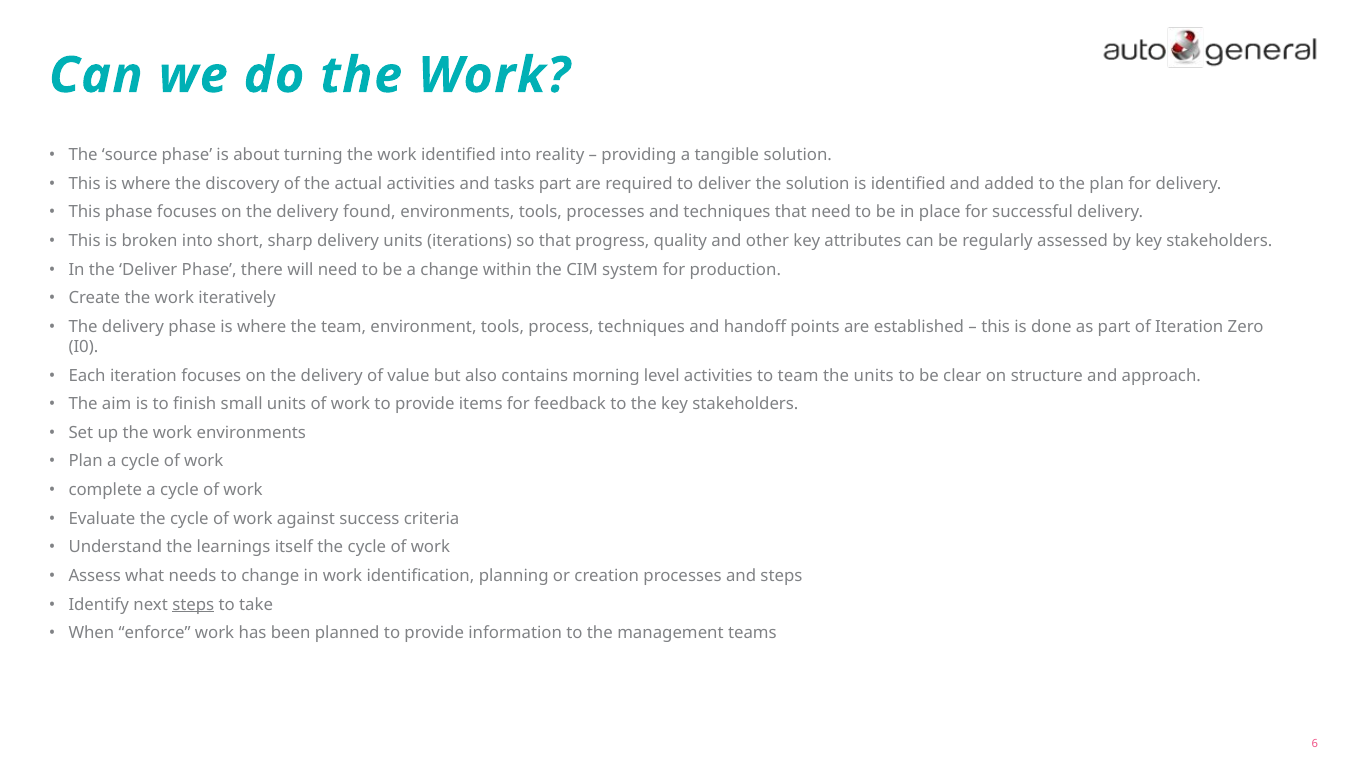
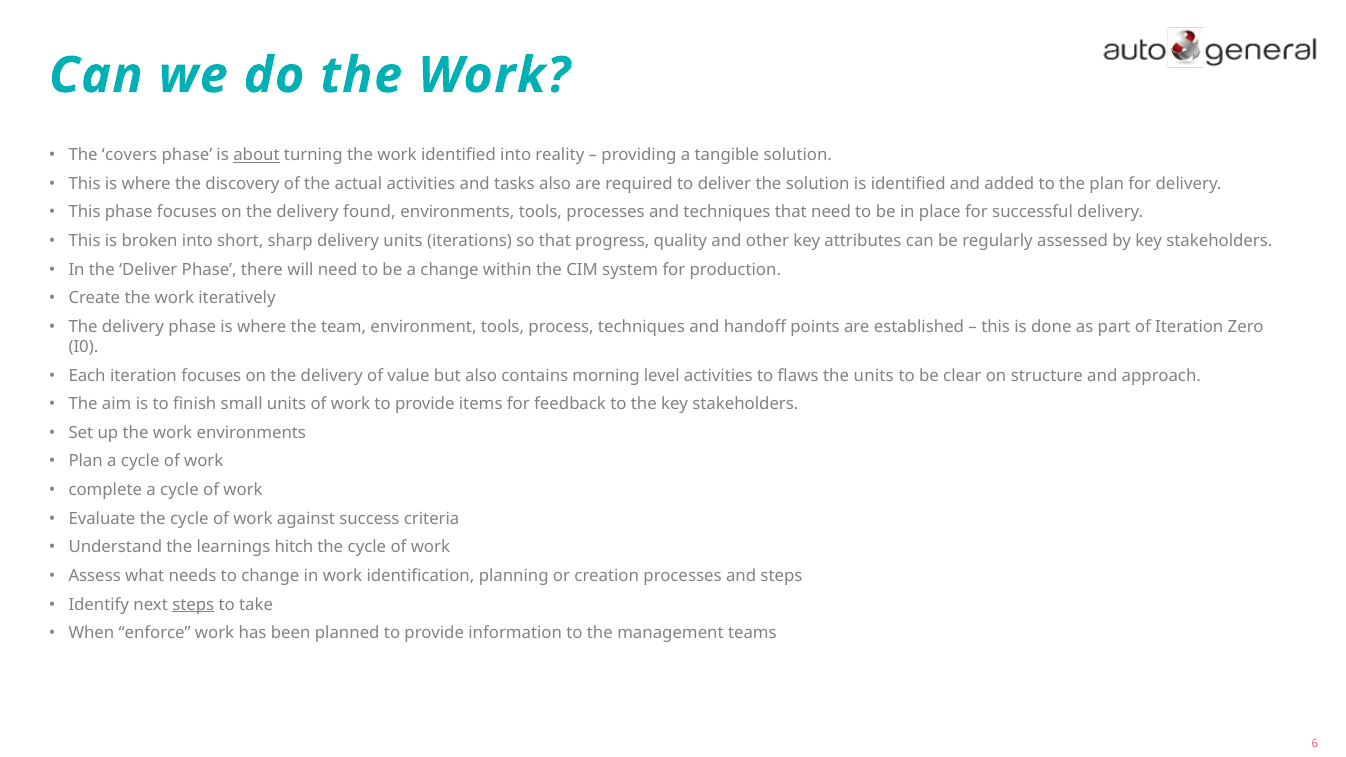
source: source -> covers (130, 155)
about underline: none -> present (256, 155)
tasks part: part -> also (555, 184)
to team: team -> flaws (798, 376)
itself: itself -> hitch (294, 547)
